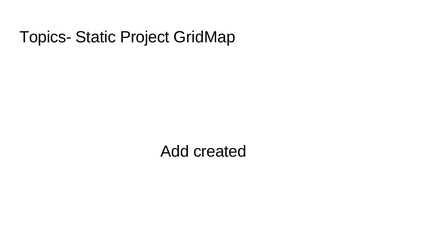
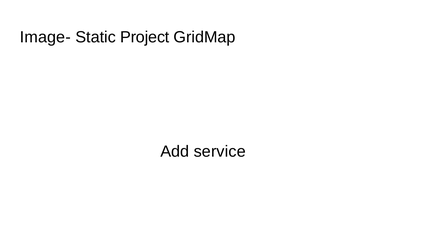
Topics-: Topics- -> Image- (45, 37)
created: created -> service (220, 152)
